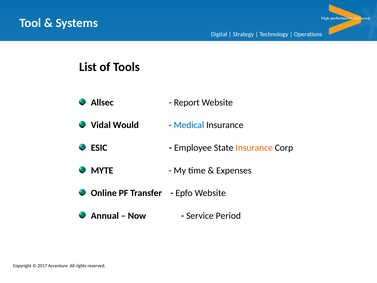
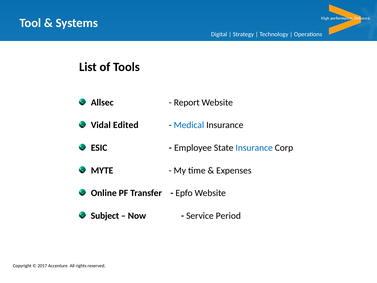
Would: Would -> Edited (126, 125)
Insurance colour: orange -> blue (254, 148)
Annual: Annual -> Subject (105, 216)
